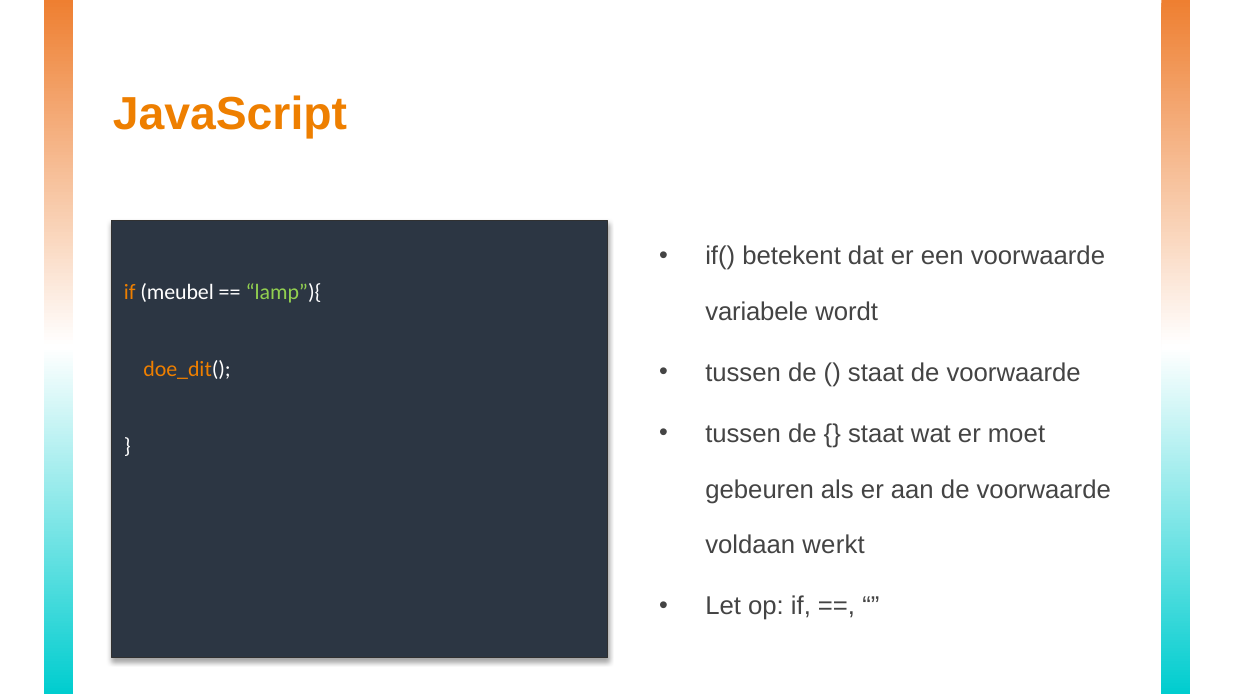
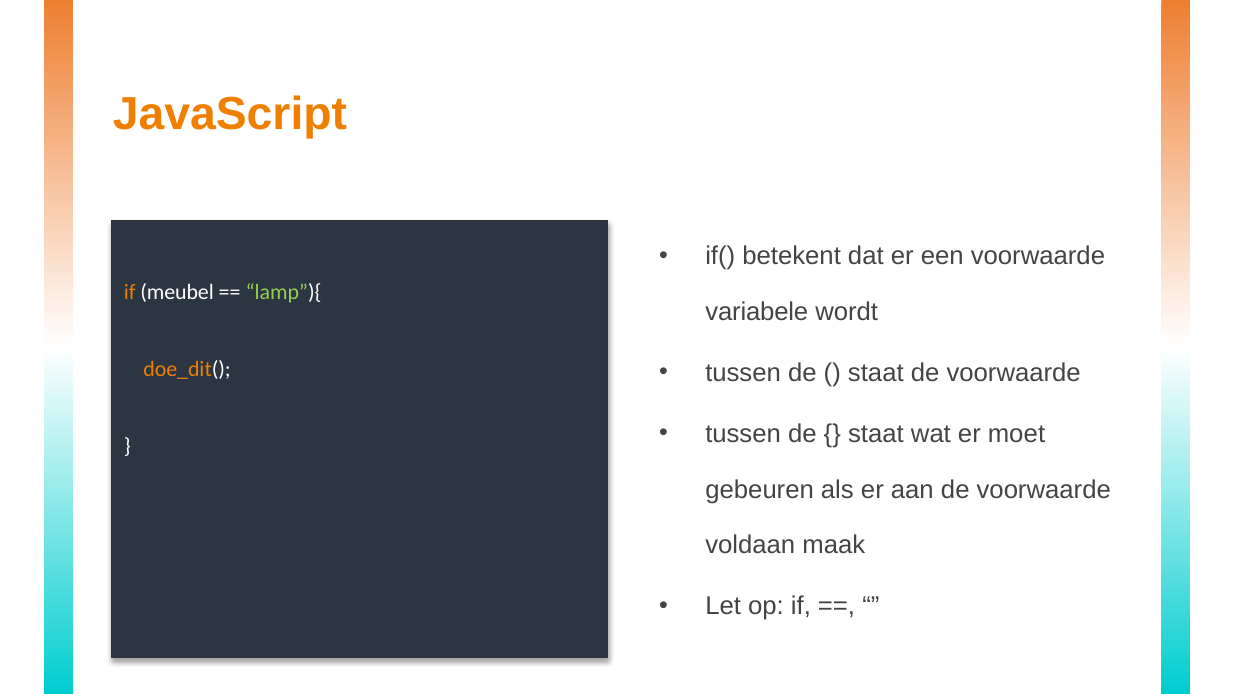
werkt: werkt -> maak (834, 546)
